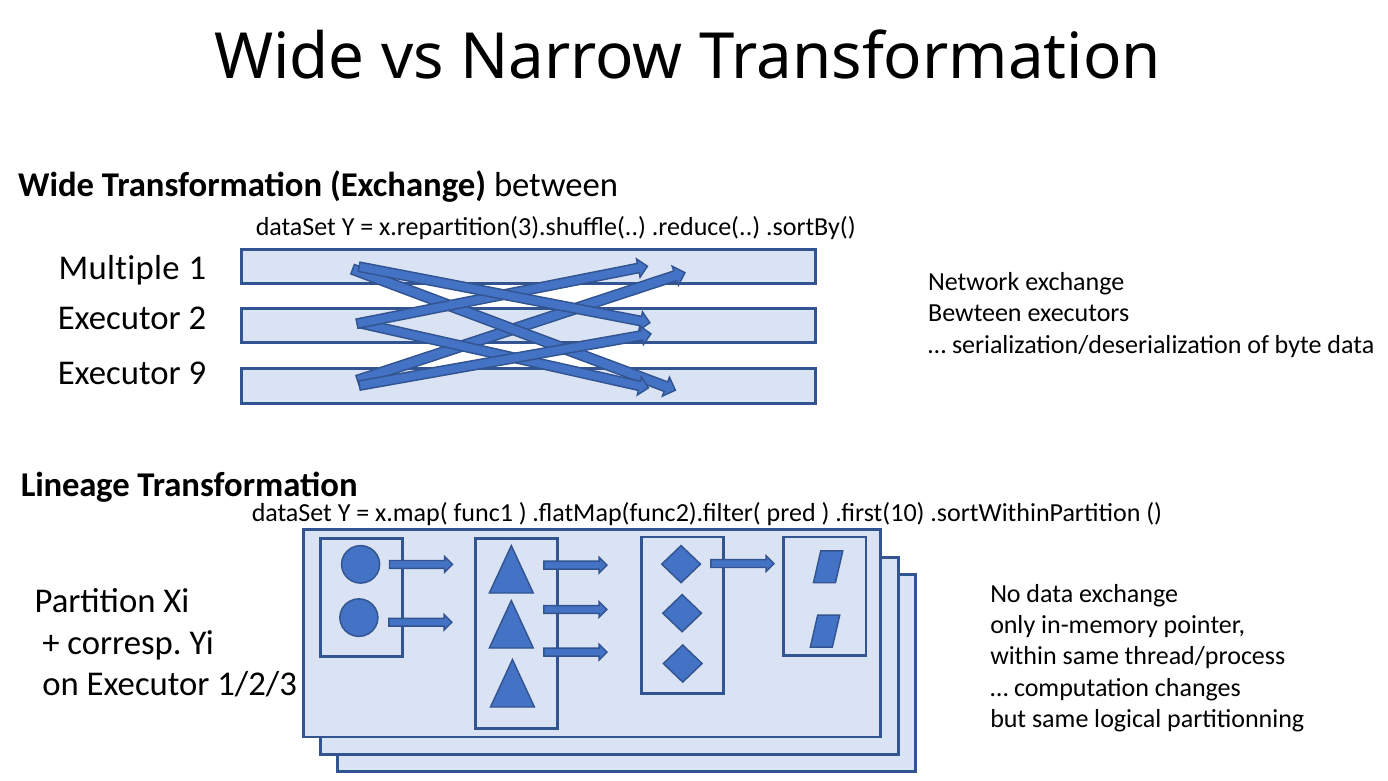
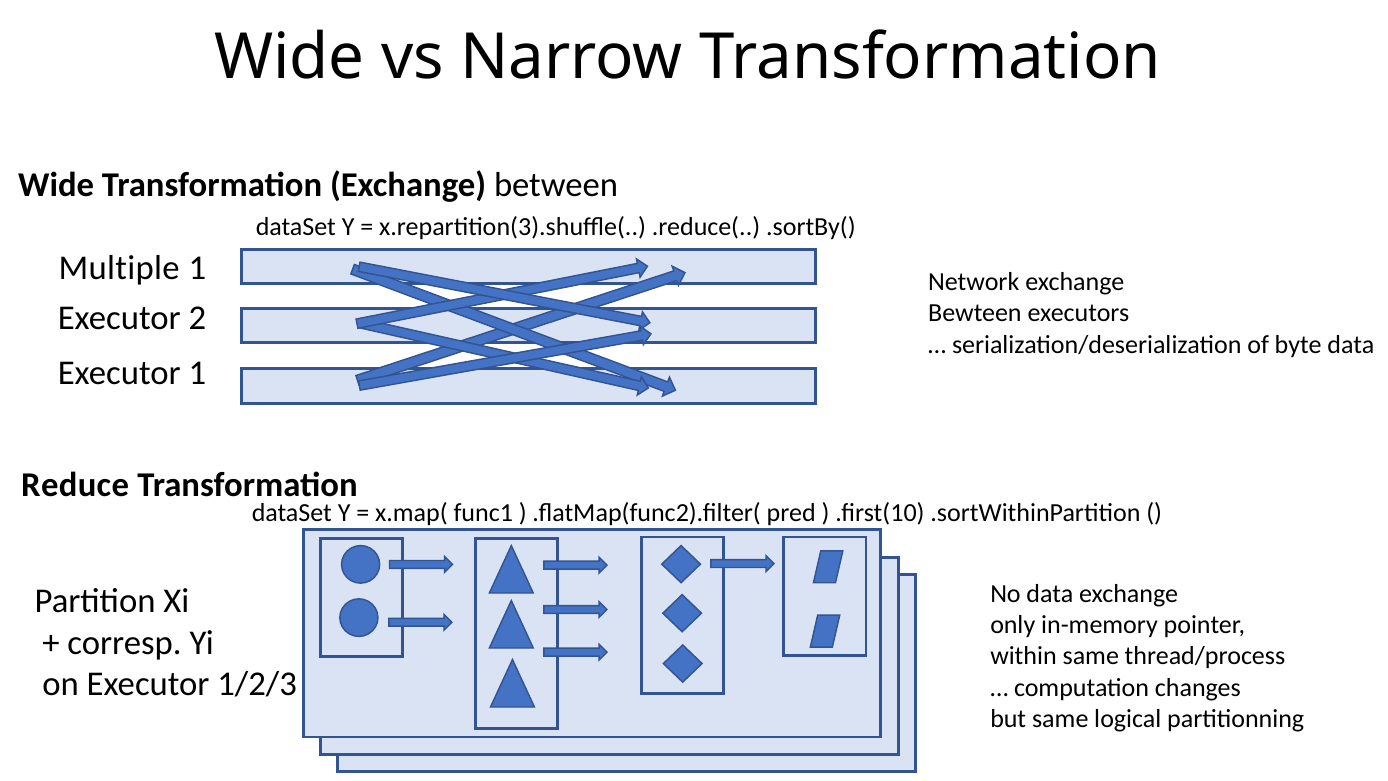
Executor 9: 9 -> 1 (197, 373)
Lineage: Lineage -> Reduce (75, 485)
